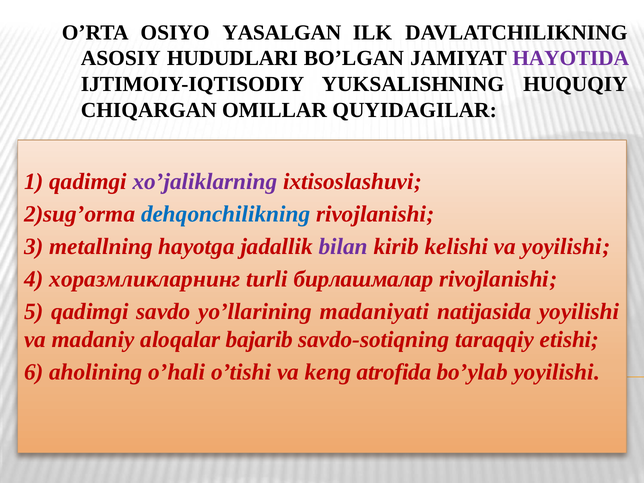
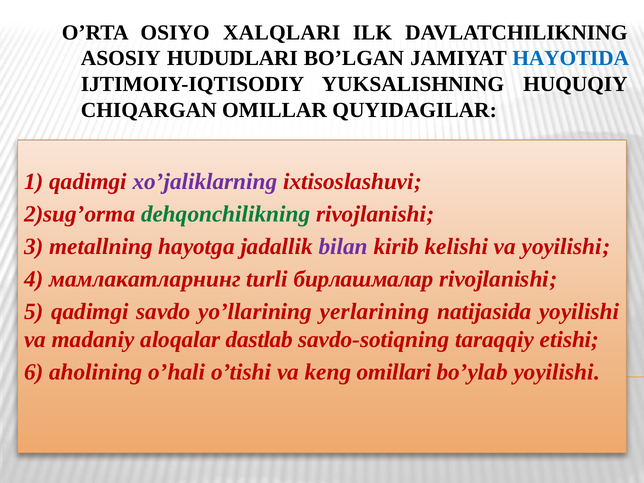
YASALGAN: YASALGAN -> XALQLARI (282, 33)
HAYOTIDA colour: purple -> blue (571, 58)
dehqonchilikning colour: blue -> green (226, 214)
хоразмликларнинг: хоразмликларнинг -> мамлакатларнинг (145, 279)
madaniyati: madaniyati -> yerlarining (374, 312)
bajarib: bajarib -> dastlab (259, 340)
atrofida: atrofida -> omillari (394, 372)
